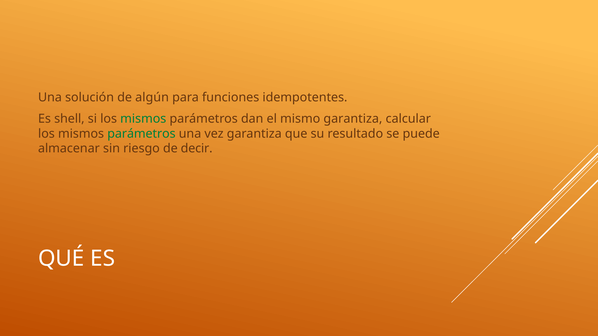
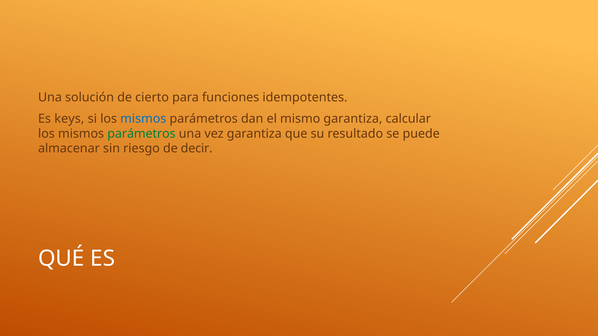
algún: algún -> cierto (152, 98)
shell: shell -> keys (69, 119)
mismos colour: green -> blue (143, 119)
